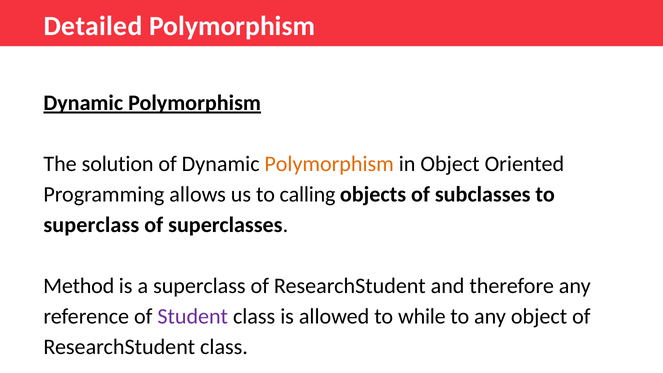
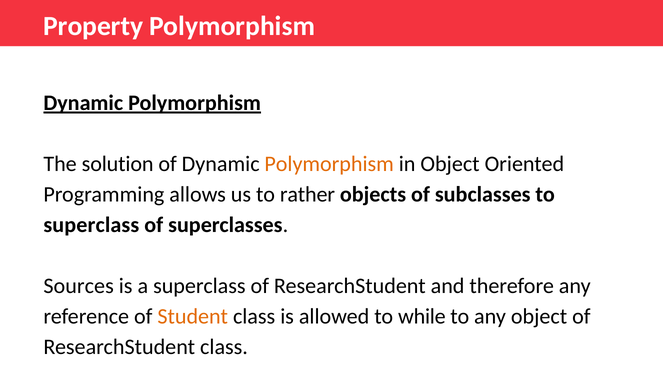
Detailed: Detailed -> Property (93, 26)
calling: calling -> rather (307, 194)
Method: Method -> Sources (79, 286)
Student colour: purple -> orange (193, 316)
